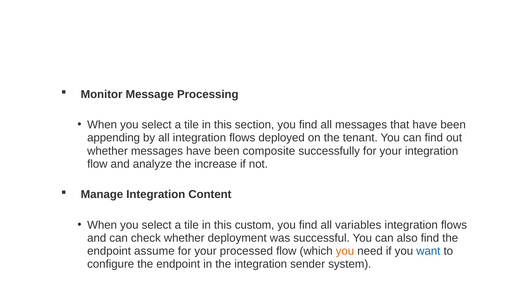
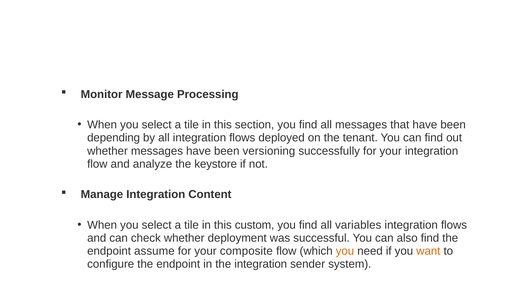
appending: appending -> depending (114, 138)
composite: composite -> versioning (269, 151)
increase: increase -> keystore (216, 164)
processed: processed -> composite (246, 251)
want colour: blue -> orange (428, 251)
